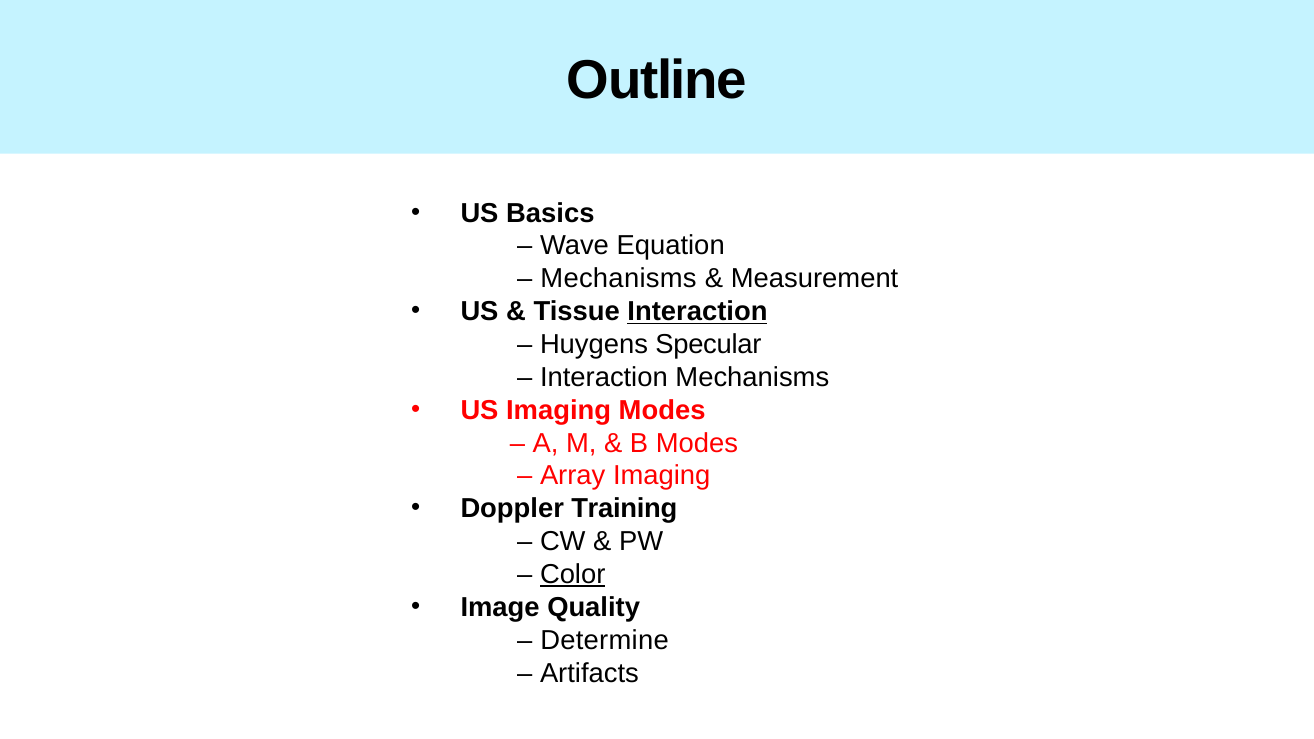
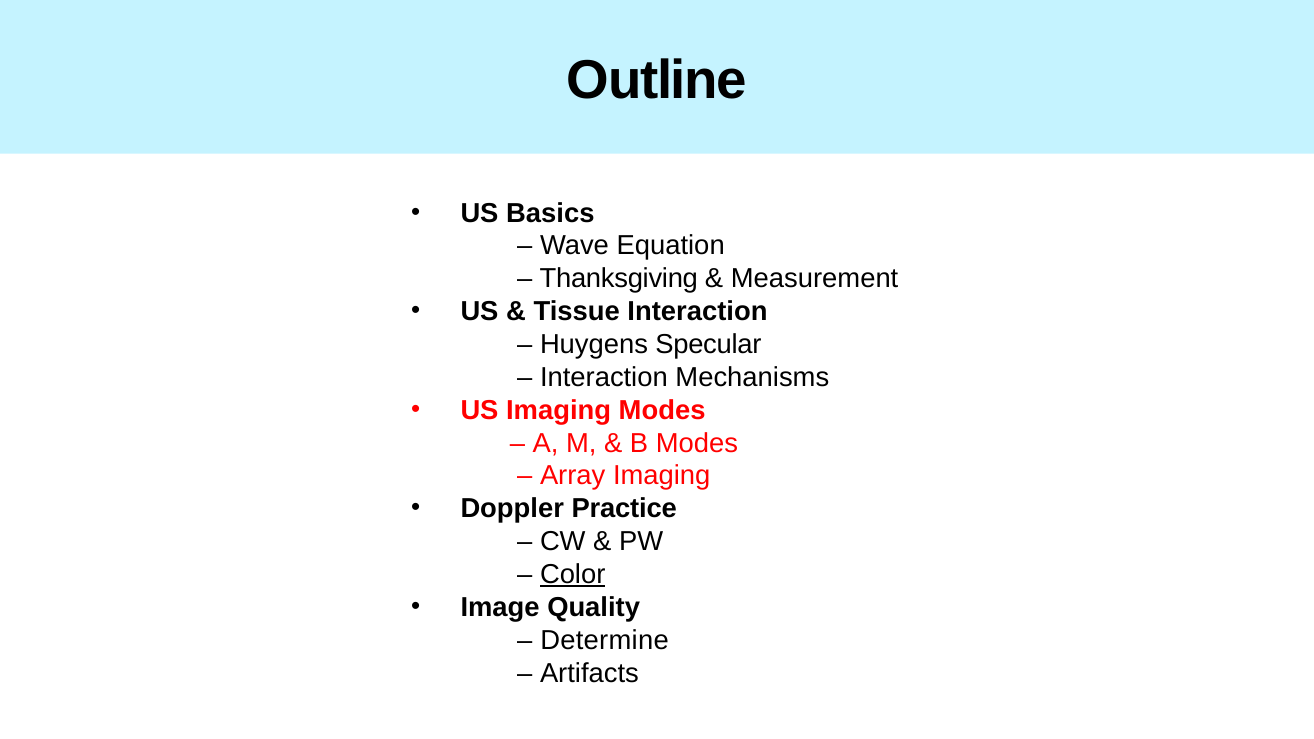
Mechanisms: Mechanisms -> Thanksgiving (619, 279)
Interaction underline: present -> none (697, 312)
Training: Training -> Practice (624, 509)
